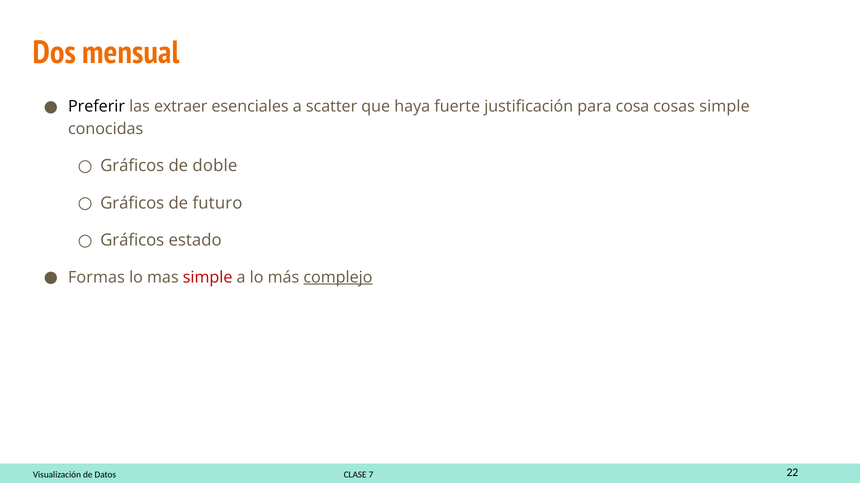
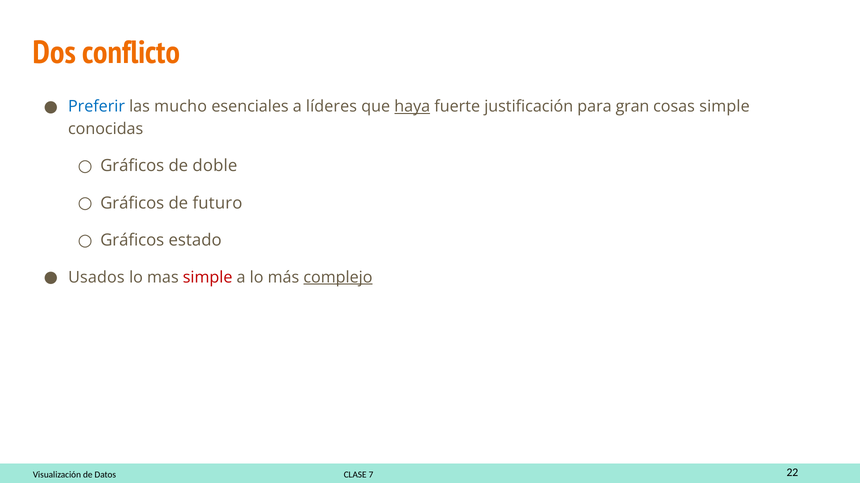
mensual: mensual -> conflicto (131, 53)
Preferir colour: black -> blue (96, 107)
extraer: extraer -> mucho (181, 107)
scatter: scatter -> líderes (332, 107)
haya underline: none -> present (412, 107)
cosa: cosa -> gran (632, 107)
Formas: Formas -> Usados (96, 278)
